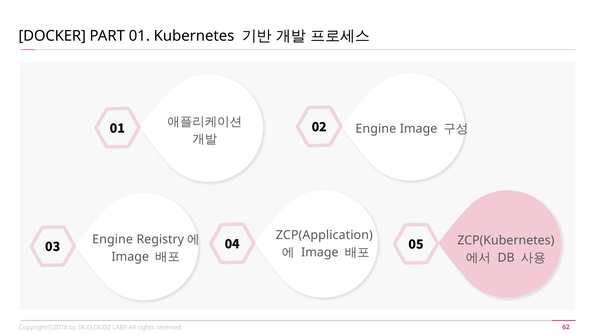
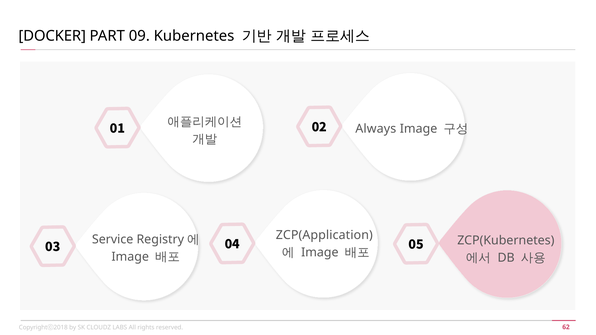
PART 01: 01 -> 09 (139, 36)
Engine: Engine -> Always (376, 129)
Engine: Engine -> Service (113, 240)
